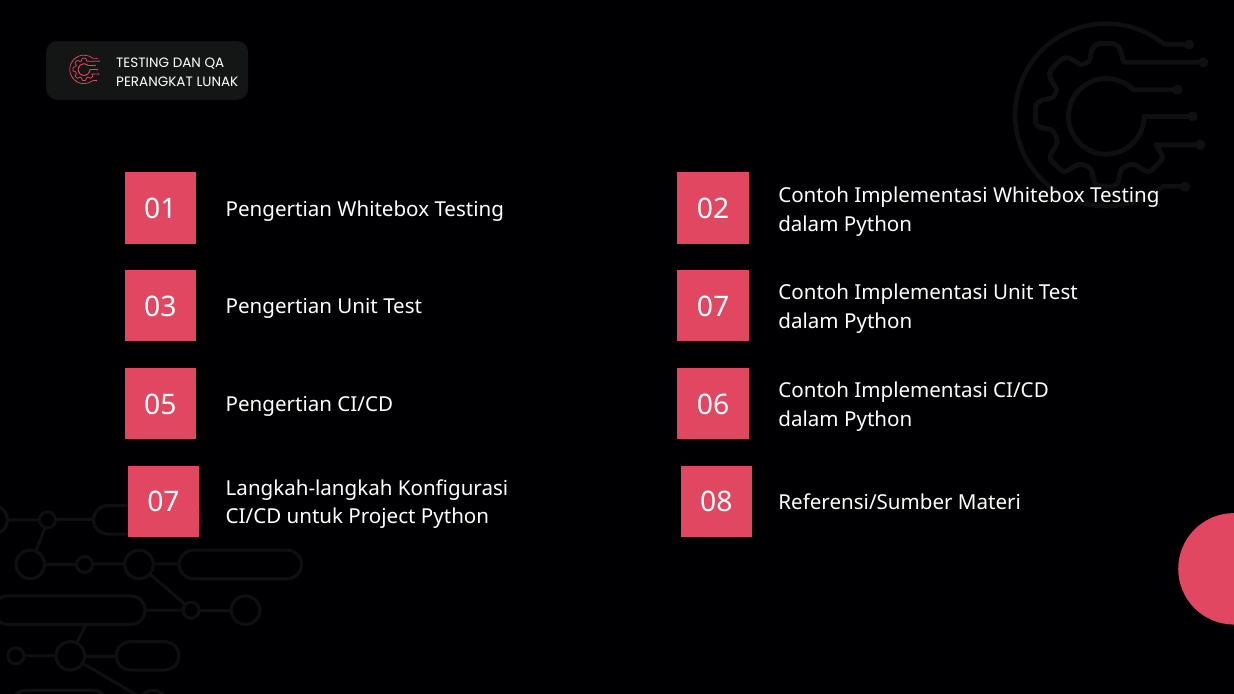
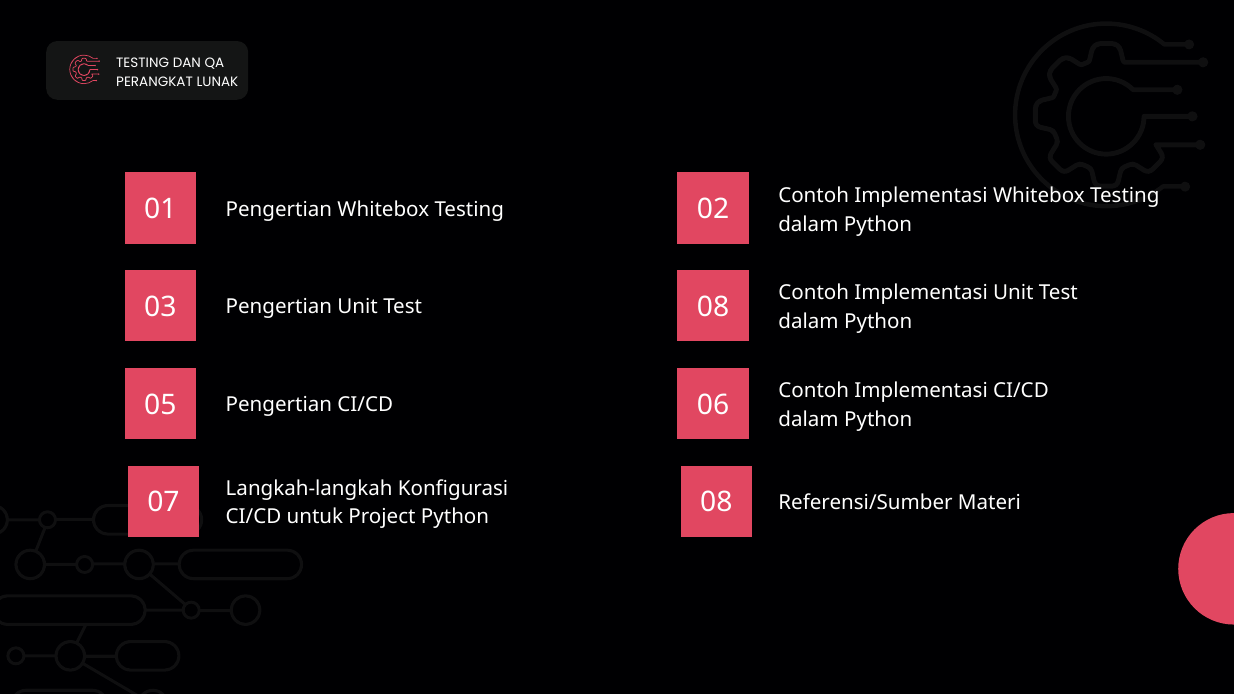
Test 07: 07 -> 08 (713, 307)
